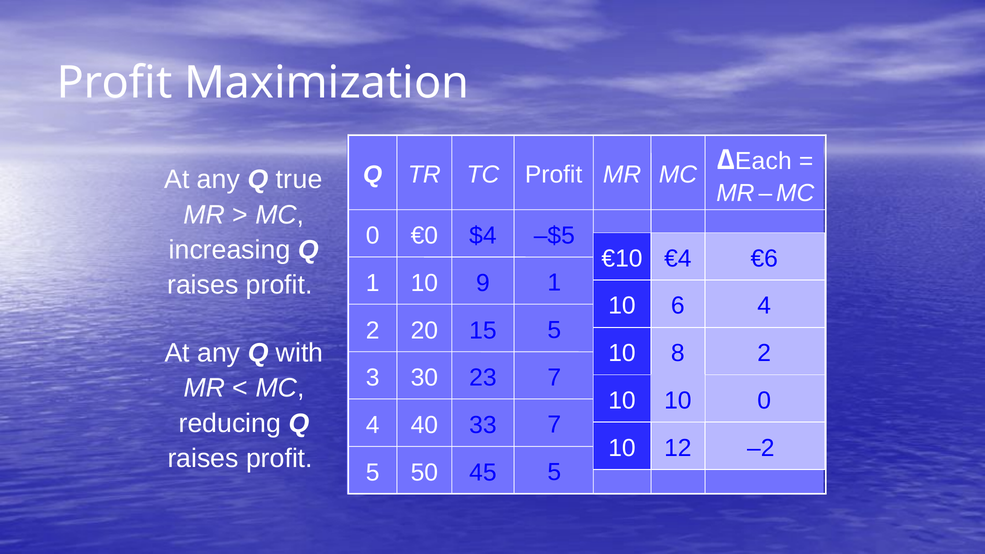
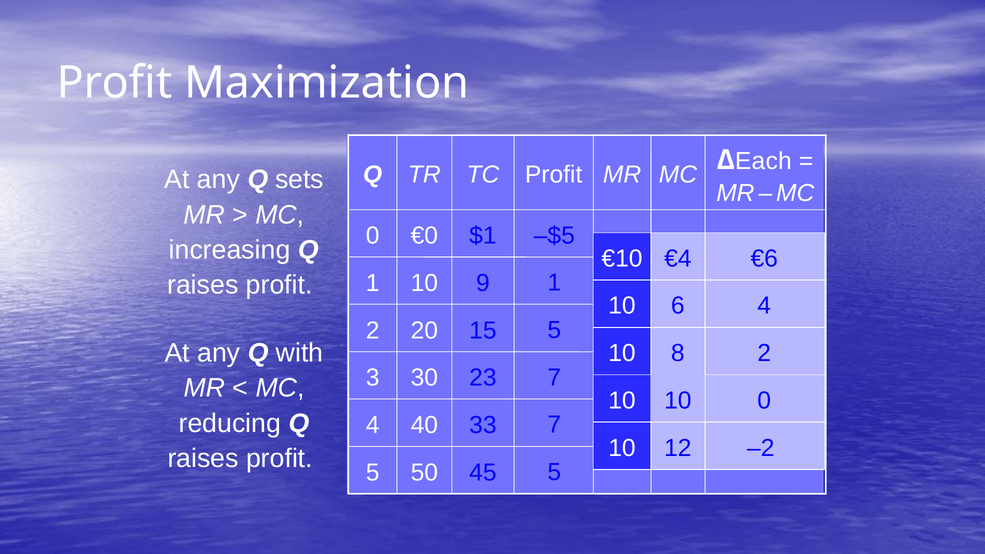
true: true -> sets (299, 180)
$4: $4 -> $1 (483, 236)
